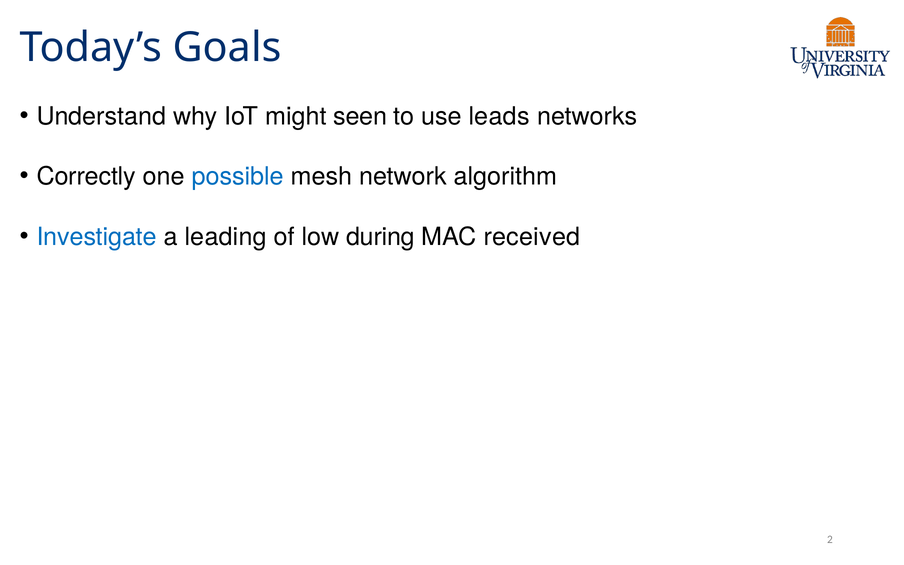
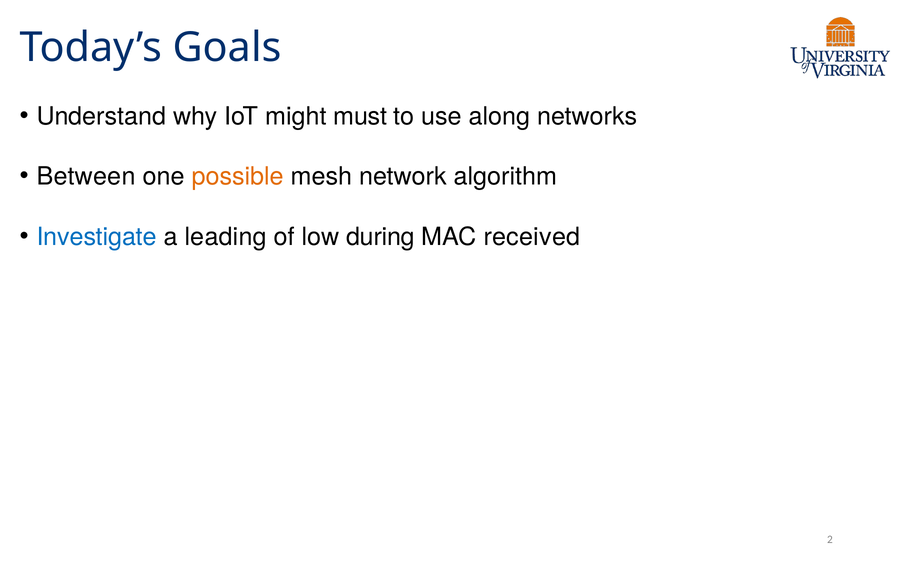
seen: seen -> must (360, 116)
leads: leads -> along (499, 116)
Correctly: Correctly -> Between (86, 177)
possible colour: blue -> orange (238, 177)
